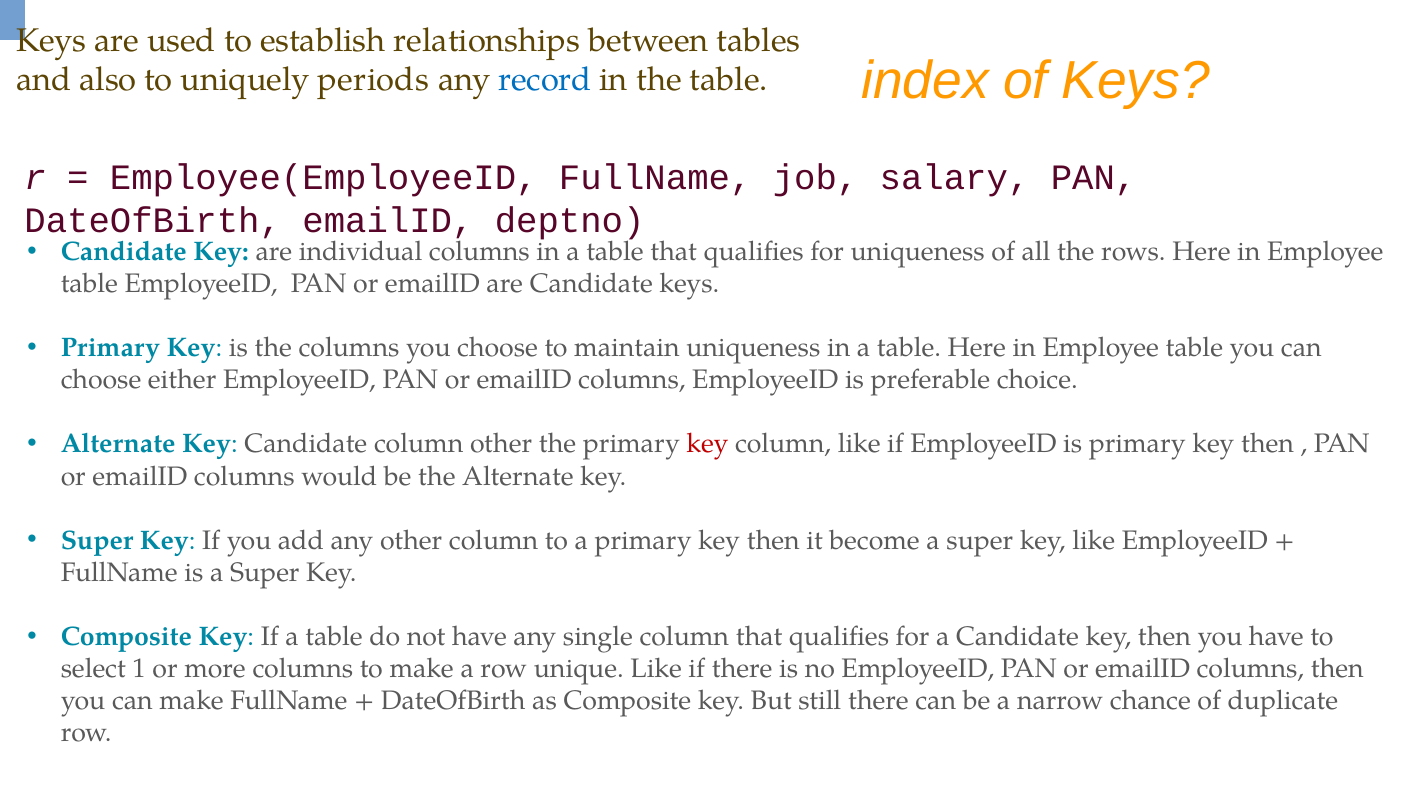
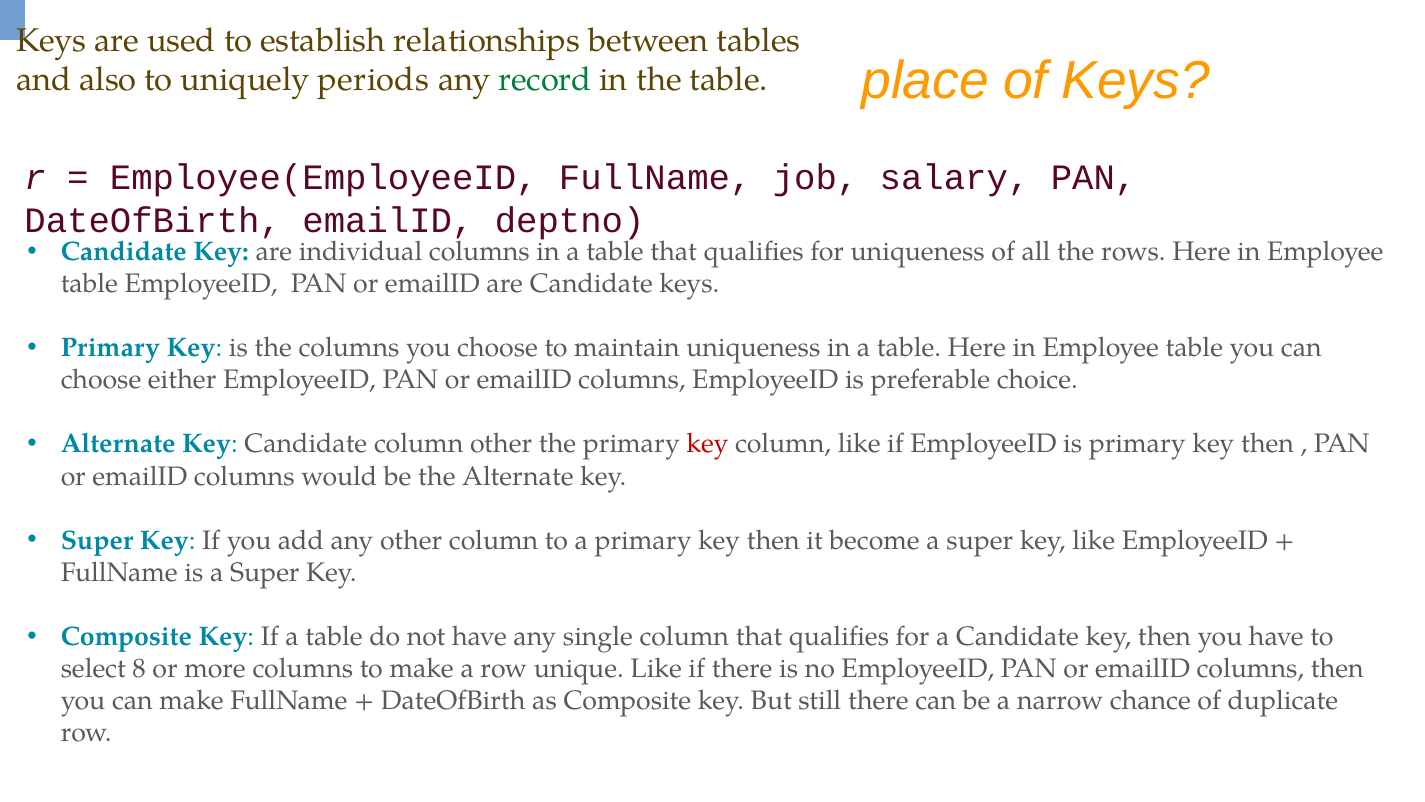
index: index -> place (925, 81)
record colour: blue -> green (545, 80)
1: 1 -> 8 (139, 668)
